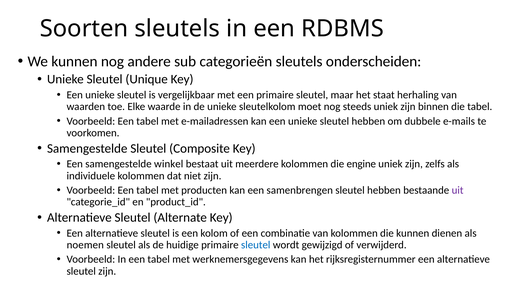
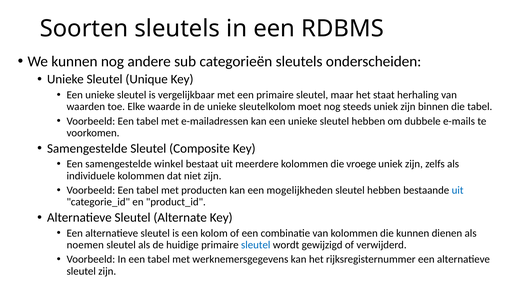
engine: engine -> vroege (361, 164)
samenbrengen: samenbrengen -> mogelijkheden (300, 190)
uit colour: purple -> blue (458, 190)
